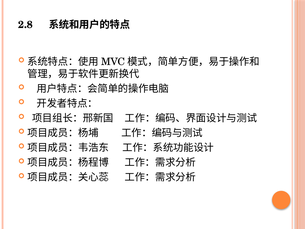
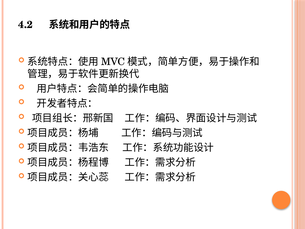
2.8: 2.8 -> 4.2 (25, 25)
